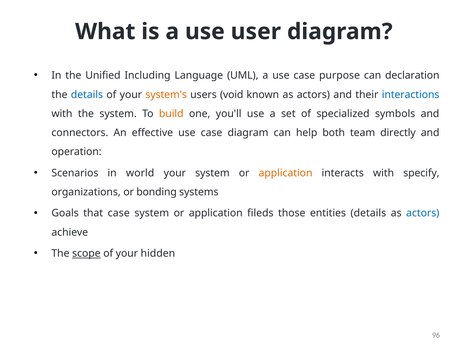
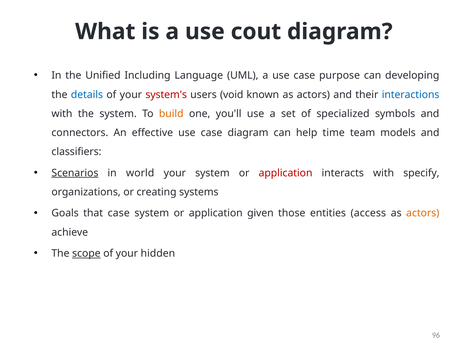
user: user -> cout (256, 32)
declaration: declaration -> developing (412, 76)
system's colour: orange -> red (166, 95)
both: both -> time (334, 133)
directly: directly -> models (398, 133)
operation: operation -> classifiers (76, 152)
Scenarios underline: none -> present (75, 173)
application colour: orange -> red (286, 173)
bonding: bonding -> creating (157, 192)
fileds: fileds -> given (260, 213)
entities details: details -> access (368, 213)
actors colour: blue -> orange (423, 213)
